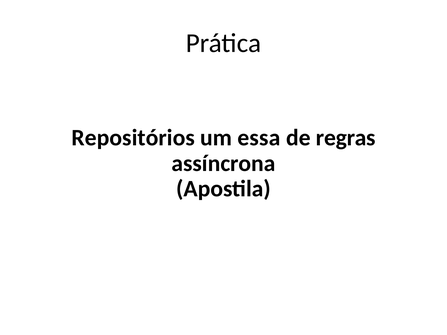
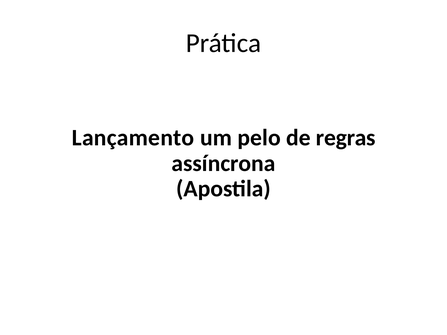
Repositórios: Repositórios -> Lançamento (133, 138)
essa: essa -> pelo (259, 138)
